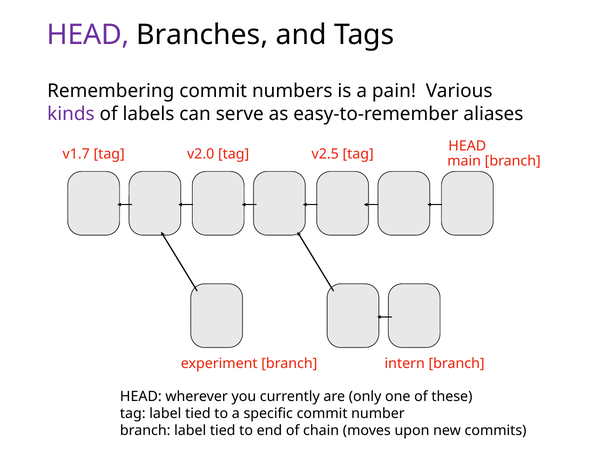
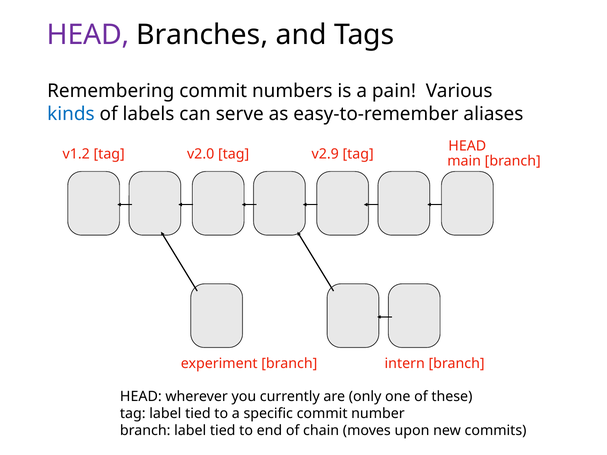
kinds colour: purple -> blue (71, 114)
v1.7: v1.7 -> v1.2 (76, 154)
v2.5: v2.5 -> v2.9 (325, 154)
